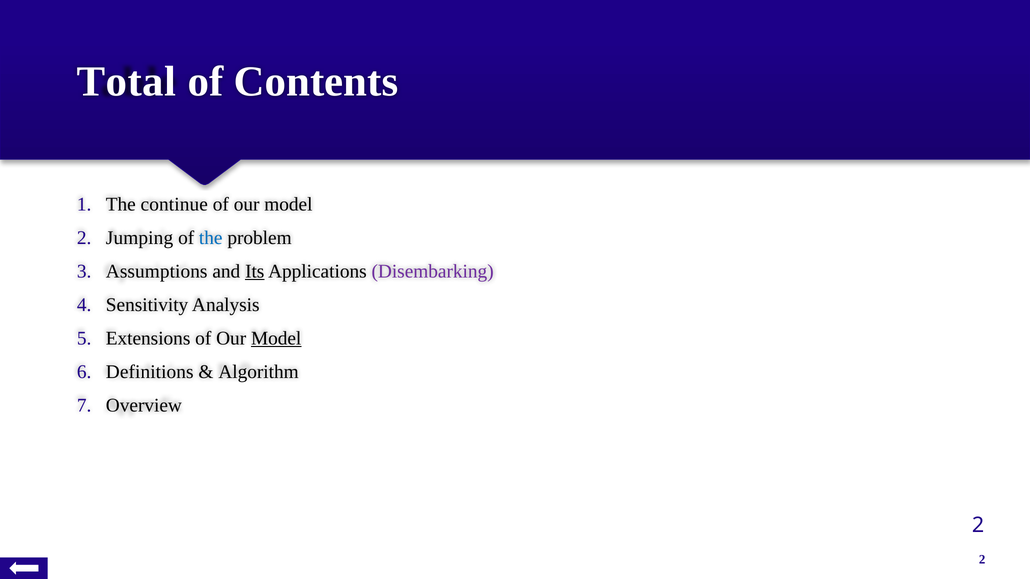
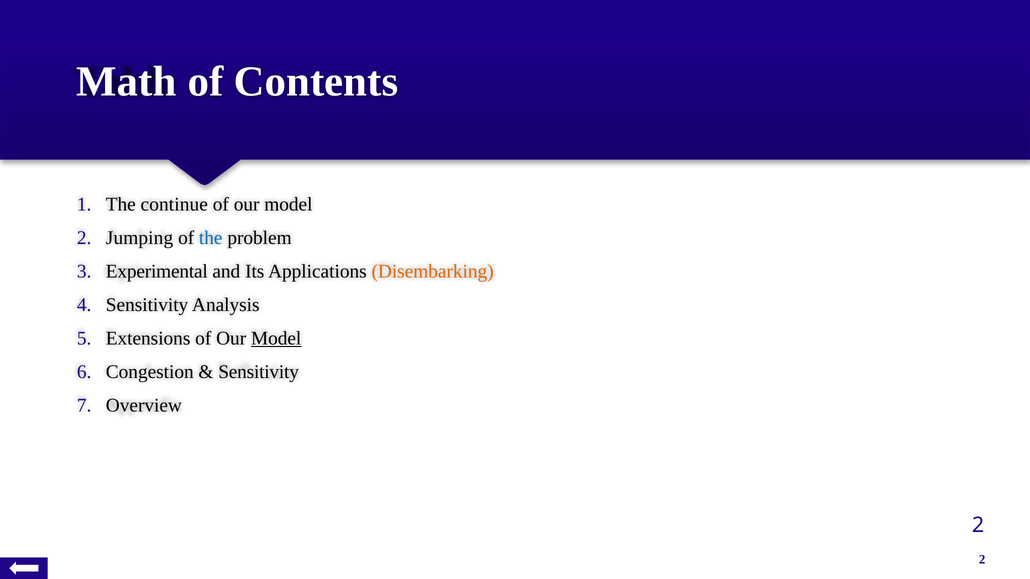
Total: Total -> Math (126, 82)
Assumptions: Assumptions -> Experimental (157, 272)
Its underline: present -> none (255, 272)
Disembarking colour: purple -> orange (433, 272)
Definitions: Definitions -> Congestion (150, 372)
Algorithm: Algorithm -> Sensitivity (259, 372)
